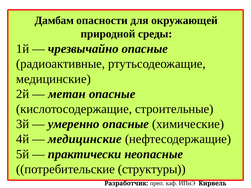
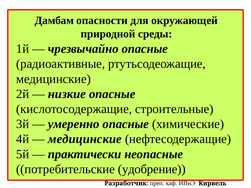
метан: метан -> низкие (67, 94)
структуры: структуры -> удобрение (152, 169)
